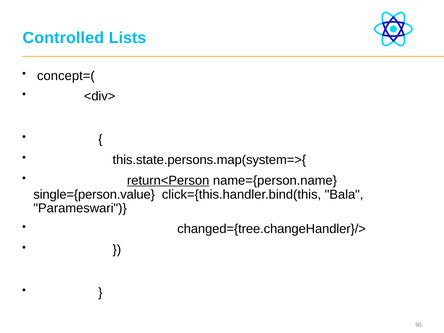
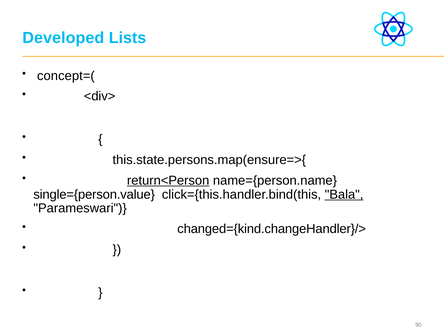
Controlled: Controlled -> Developed (63, 38)
this.state.persons.map(system=>{: this.state.persons.map(system=>{ -> this.state.persons.map(ensure=>{ (209, 160)
Bala underline: none -> present (344, 194)
changed={tree.changeHandler}/>: changed={tree.changeHandler}/> -> changed={kind.changeHandler}/> (272, 229)
